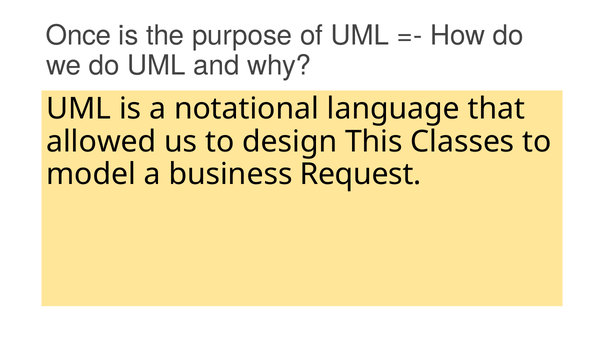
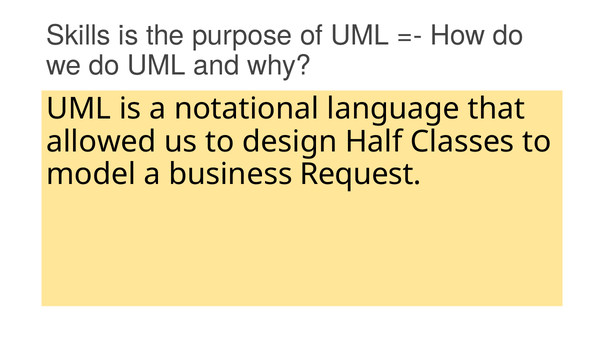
Once: Once -> Skills (78, 36)
This: This -> Half (374, 141)
